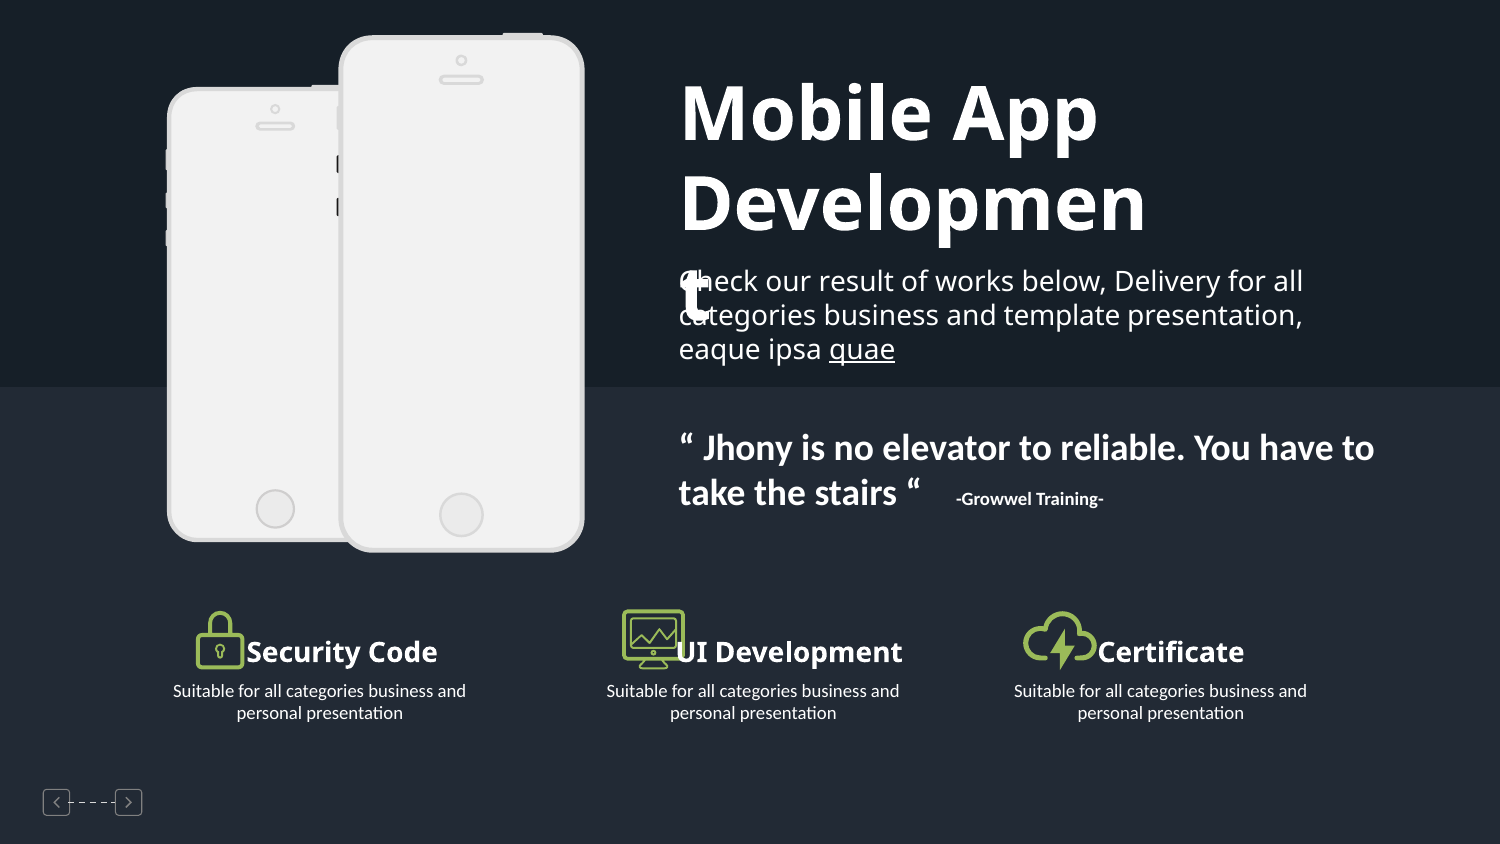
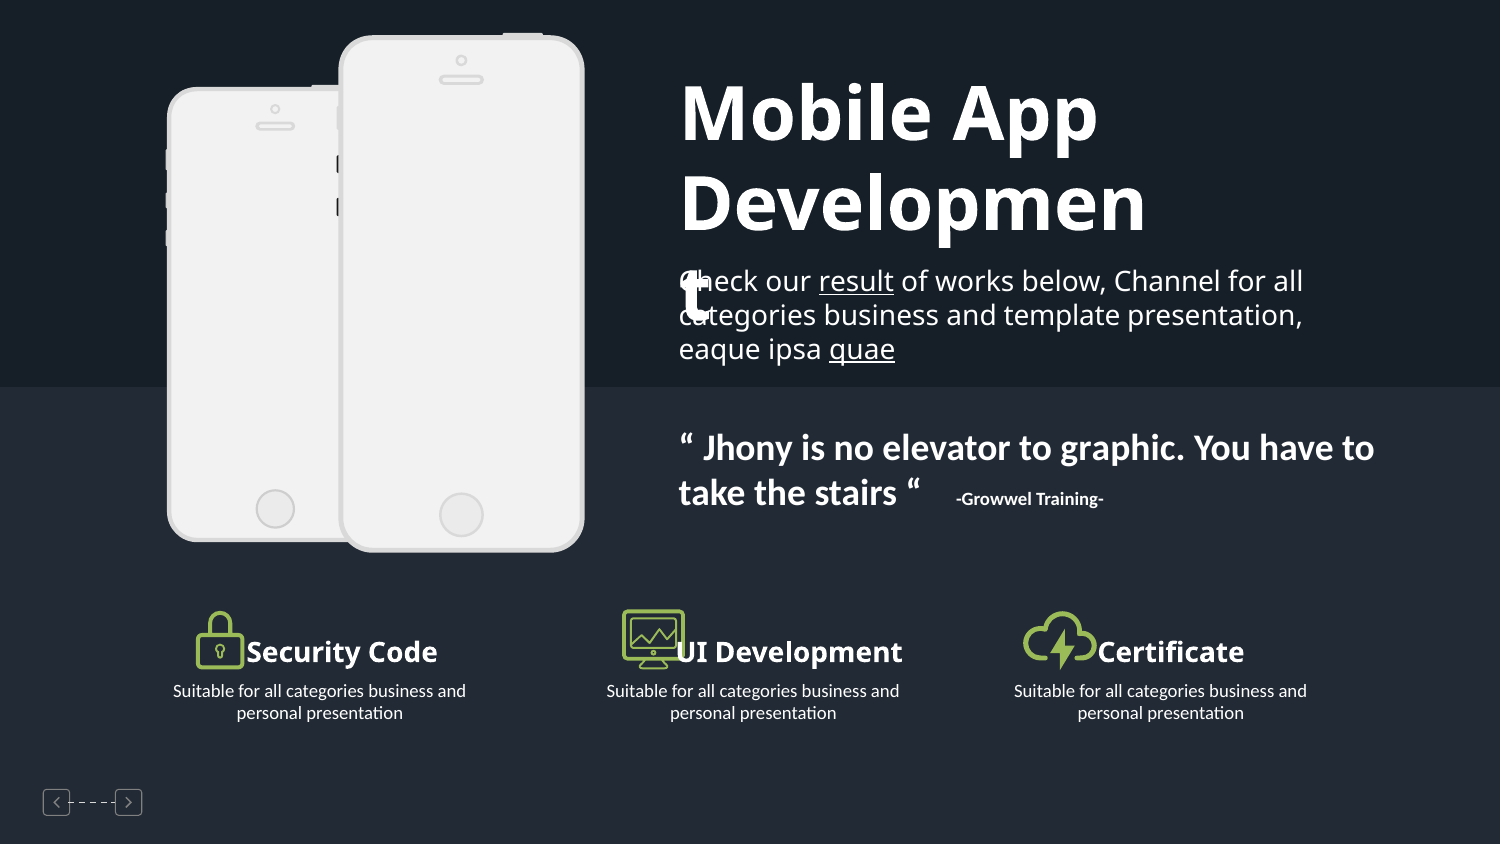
result underline: none -> present (856, 282)
Delivery: Delivery -> Channel (1167, 282)
reliable: reliable -> graphic (1123, 448)
